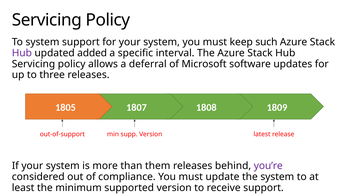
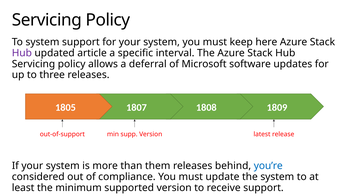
such: such -> here (266, 42)
added: added -> article (92, 53)
you’re colour: purple -> blue (268, 166)
